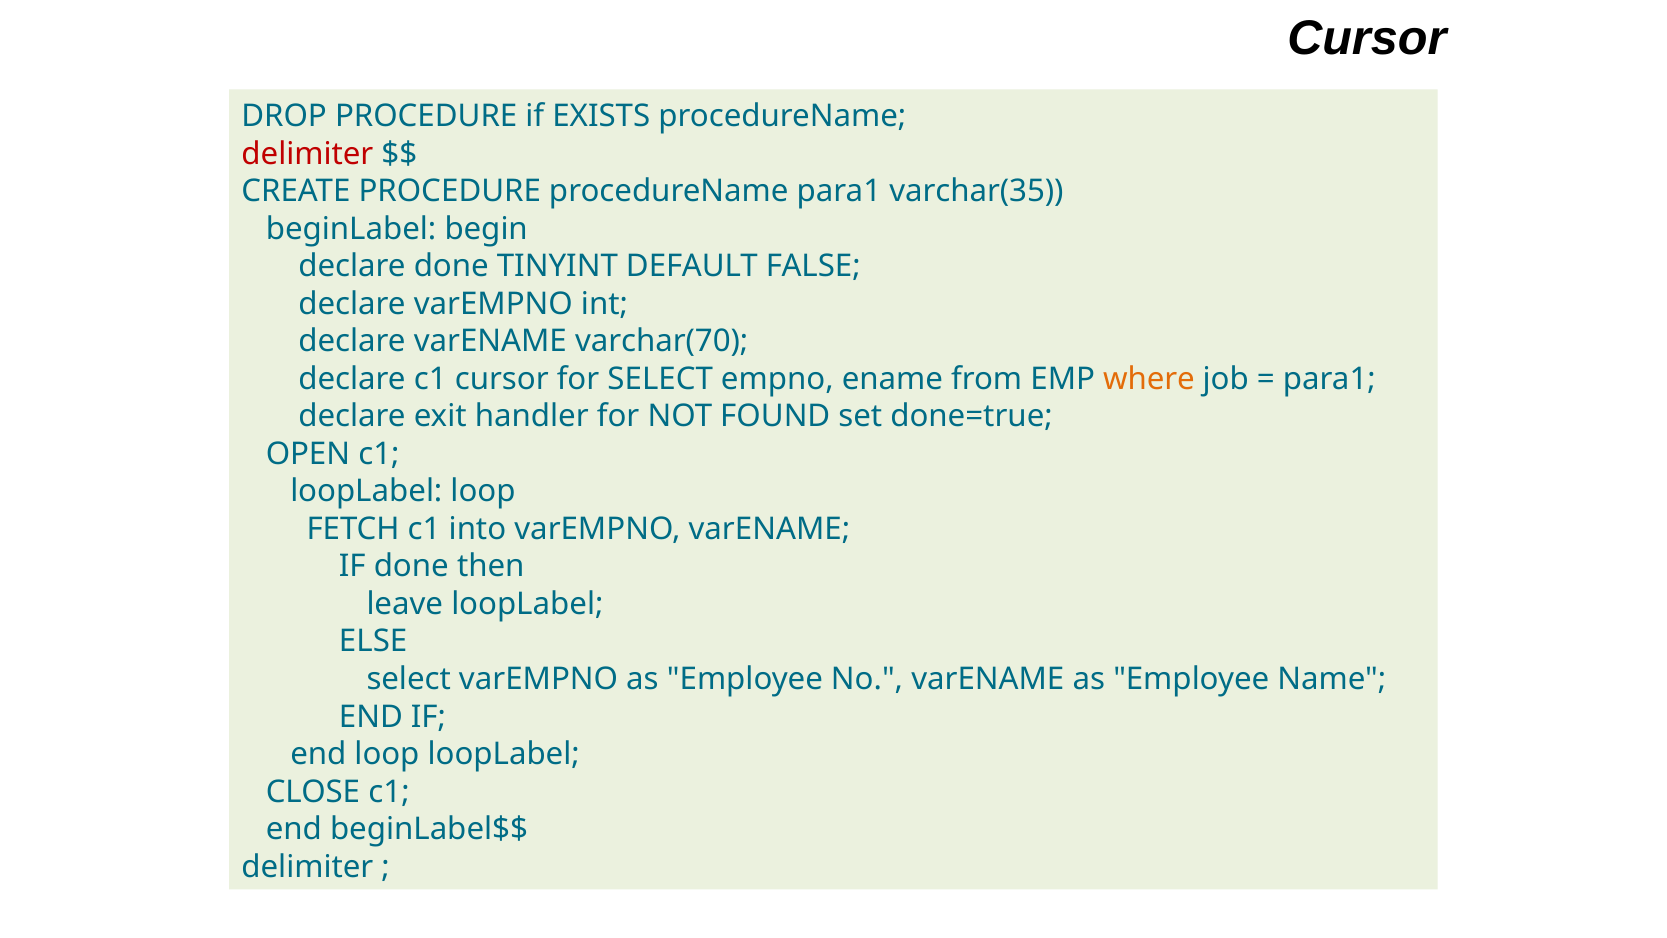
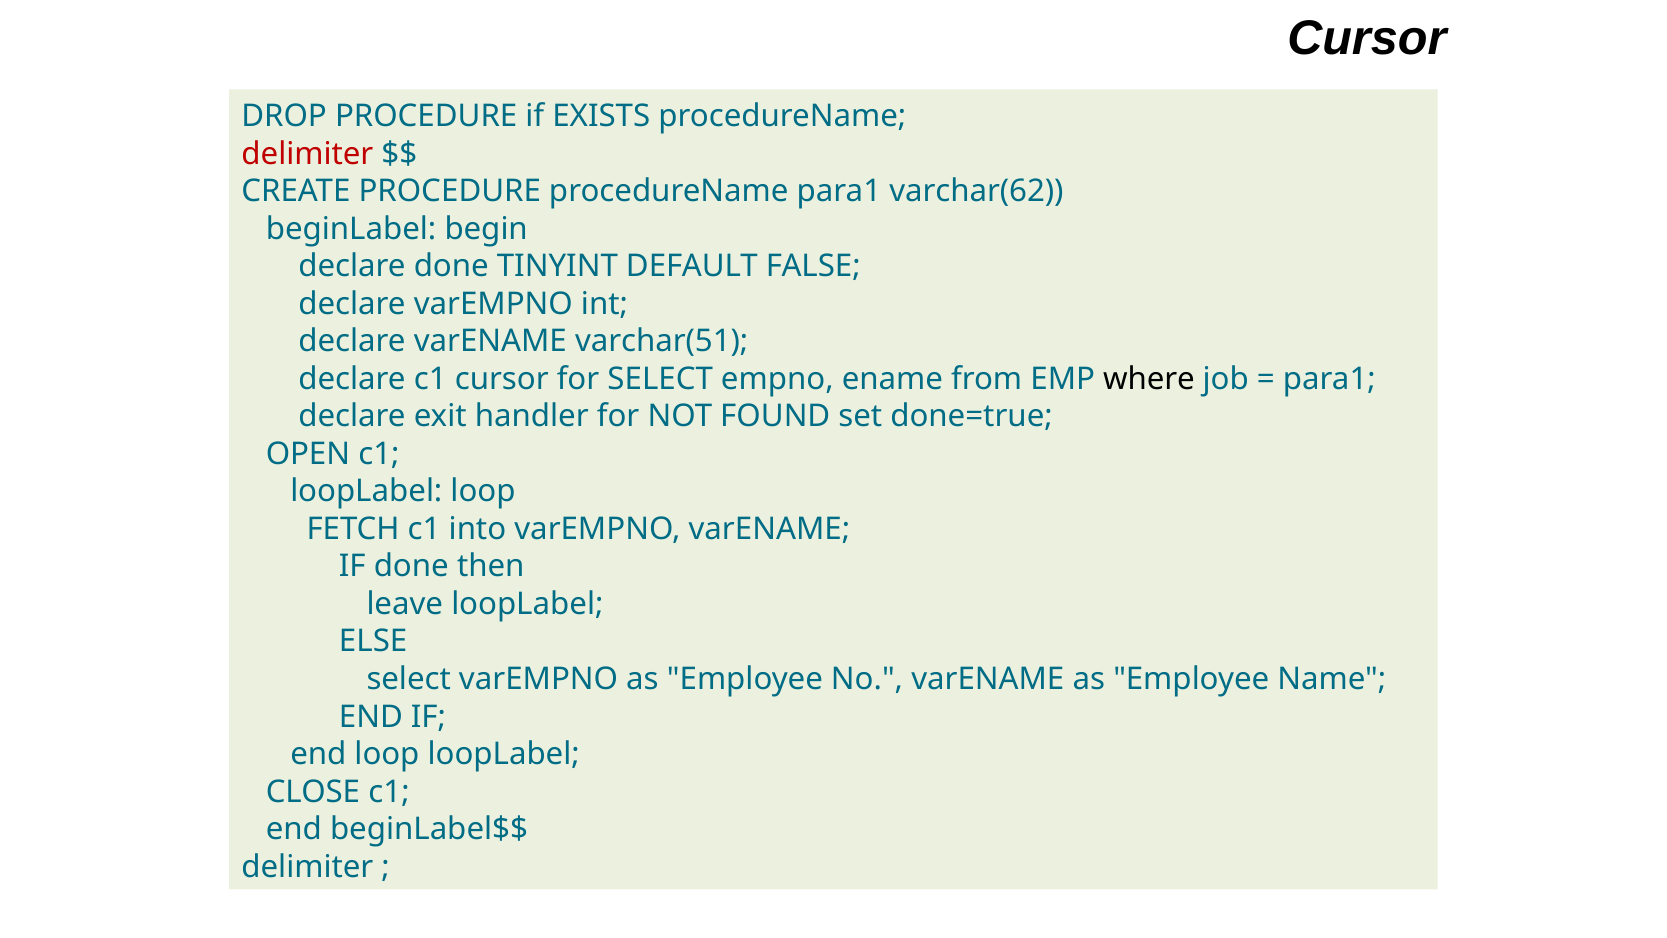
varchar(35: varchar(35 -> varchar(62 (976, 191)
varchar(70: varchar(70 -> varchar(51 (662, 341)
where colour: orange -> black (1149, 379)
